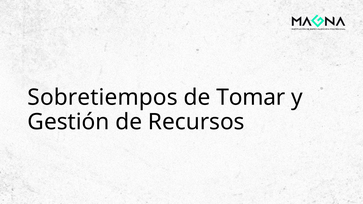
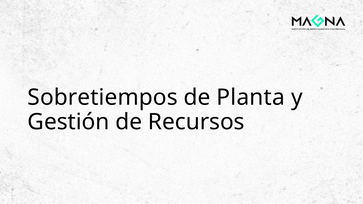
Tomar: Tomar -> Planta (251, 98)
